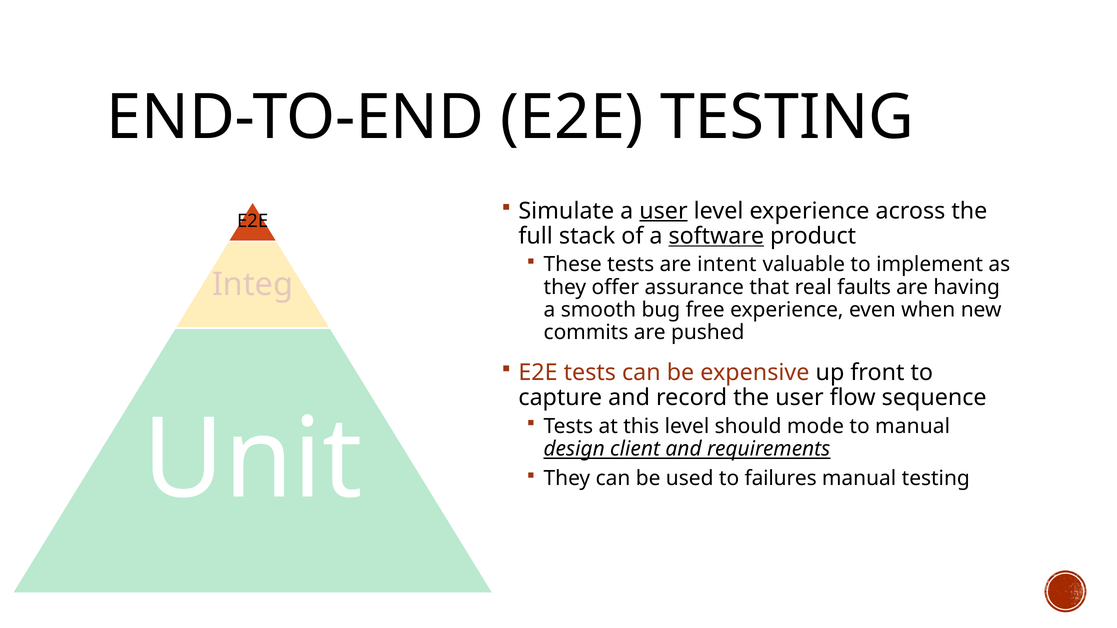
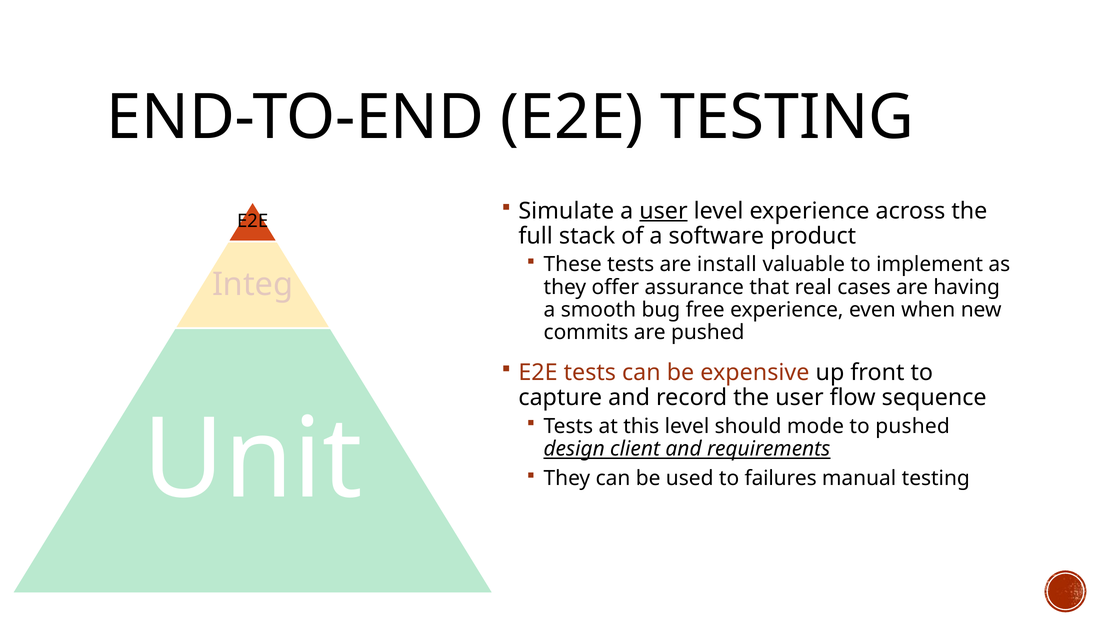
software underline: present -> none (716, 236)
intent: intent -> install (727, 265)
faults: faults -> cases (864, 287)
to manual: manual -> pushed (913, 426)
